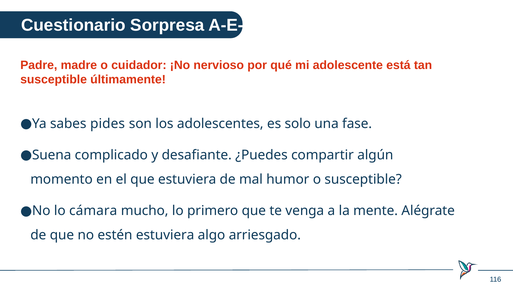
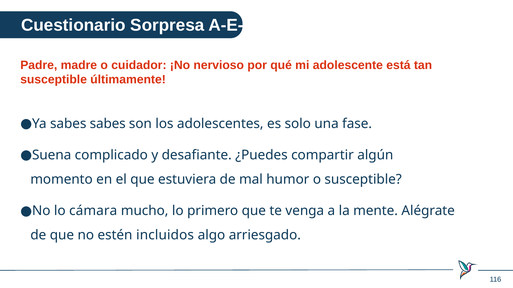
sabes pides: pides -> sabes (108, 124)
estén estuviera: estuviera -> incluidos (165, 236)
